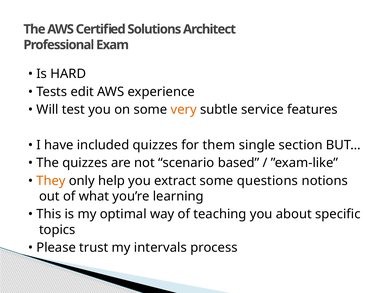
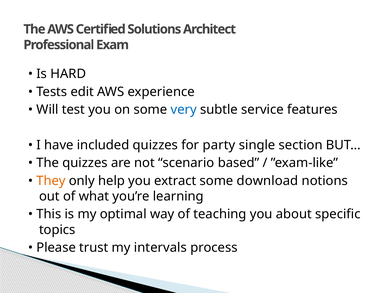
very colour: orange -> blue (184, 110)
them: them -> party (219, 145)
questions: questions -> download (267, 181)
